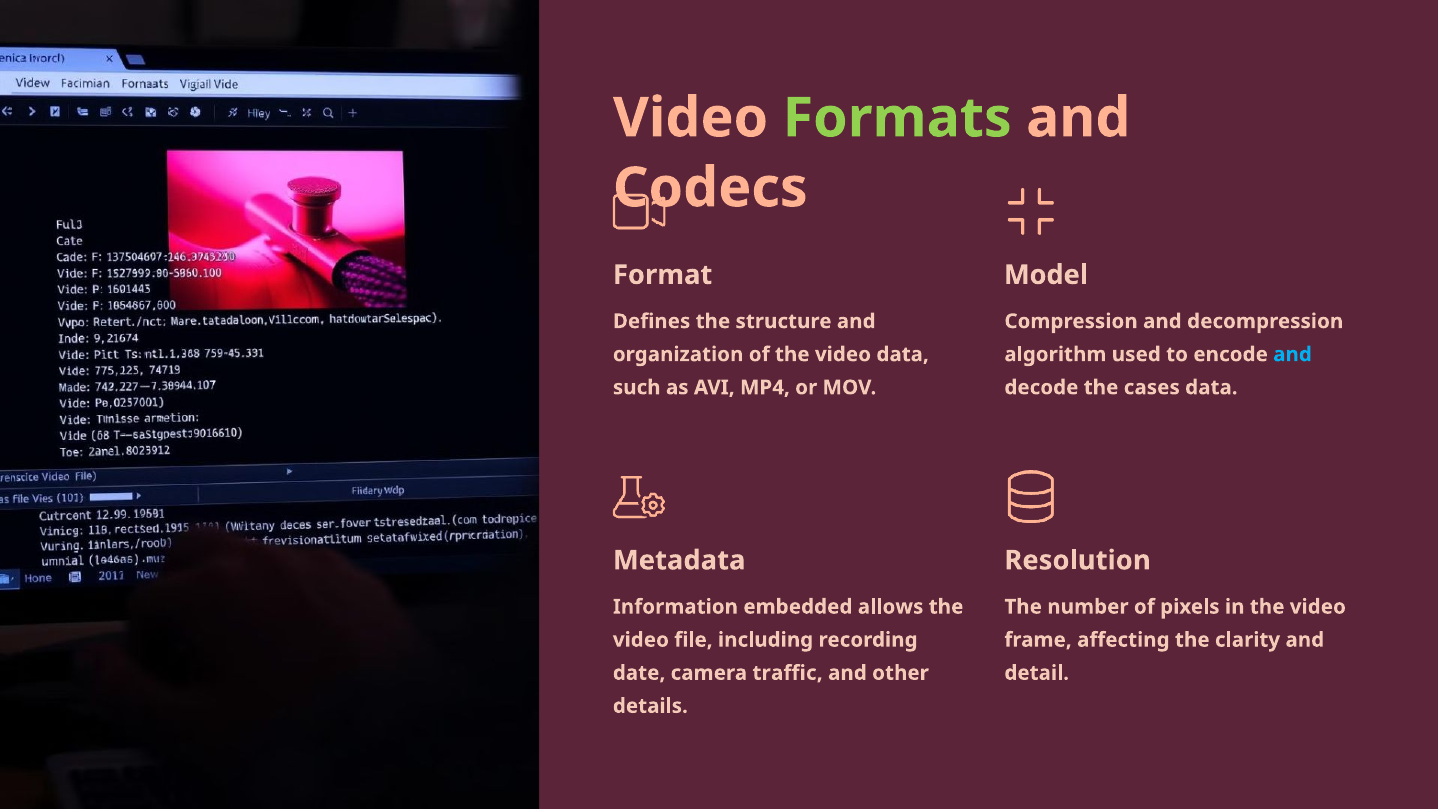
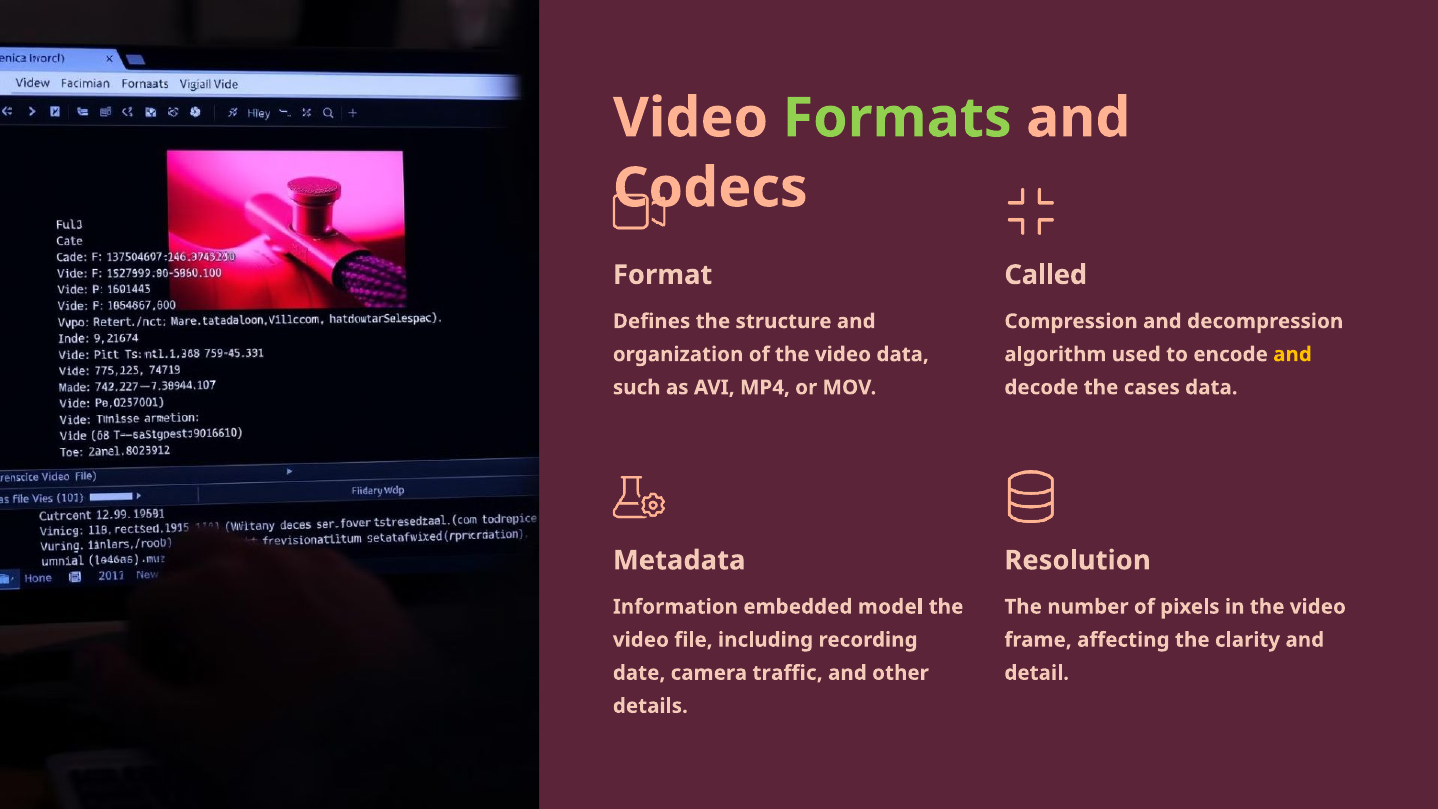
Model: Model -> Called (1046, 275)
and colour: light blue -> yellow (1293, 354)
allows: allows -> model (890, 607)
